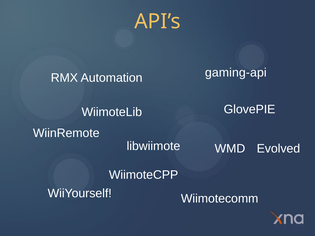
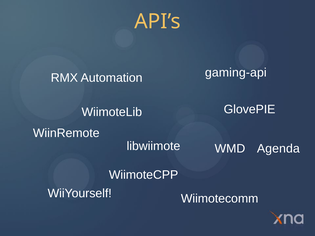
Evolved: Evolved -> Agenda (278, 149)
